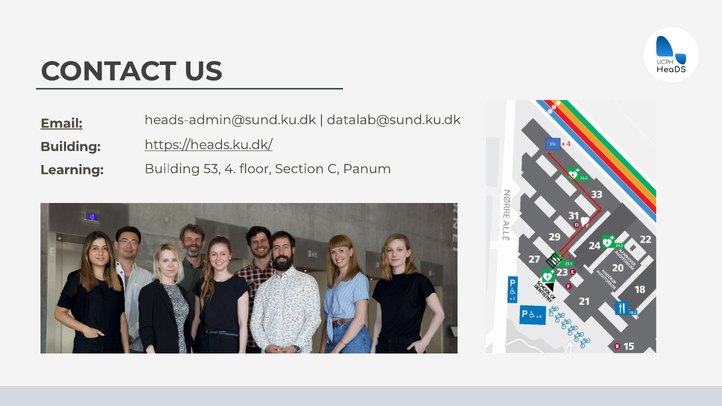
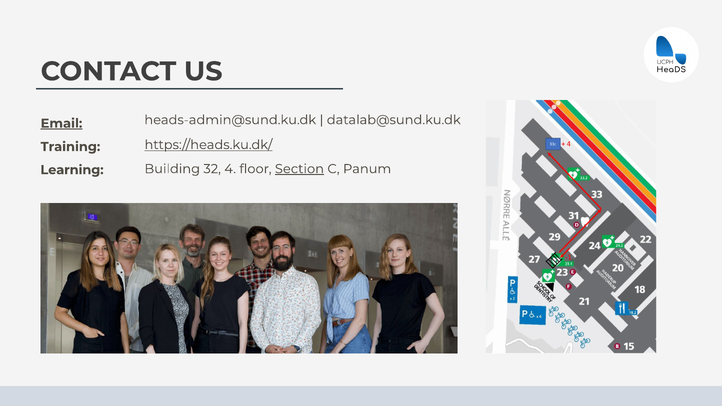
Building: Building -> Training (70, 147)
53: 53 -> 32 (212, 169)
Section underline: none -> present (299, 169)
